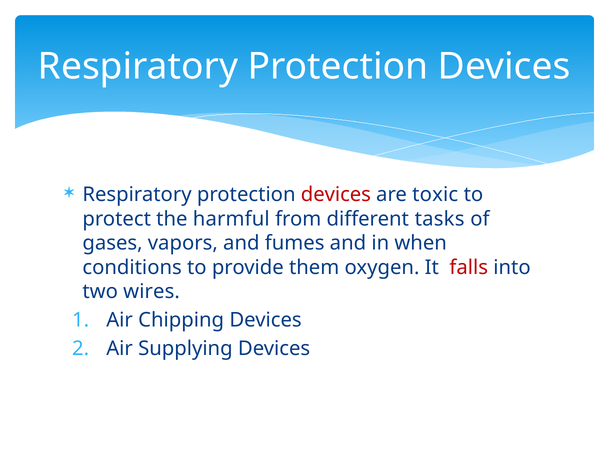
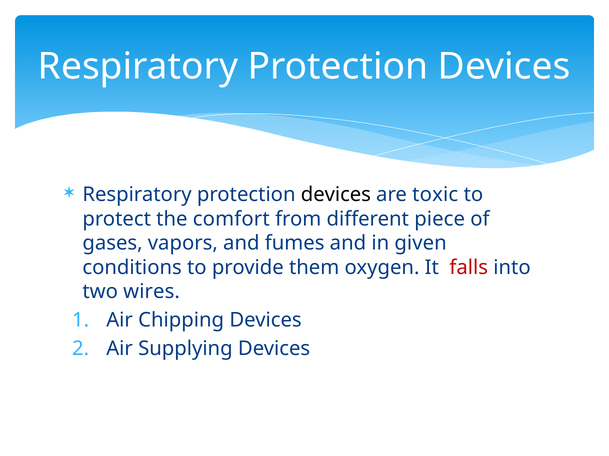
devices colour: red -> black (336, 195)
harmful: harmful -> comfort (231, 219)
tasks: tasks -> piece (440, 219)
when: when -> given (421, 244)
